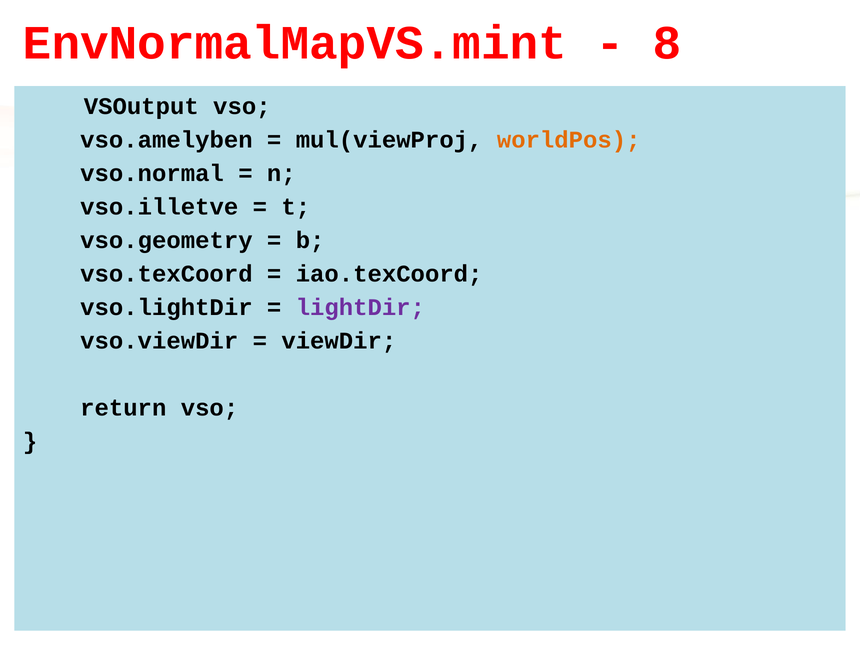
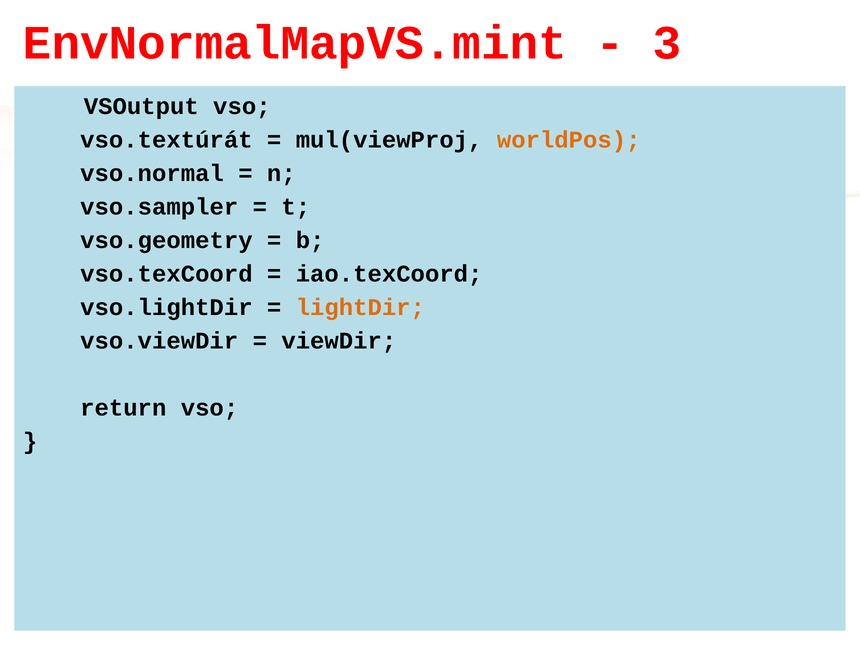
8: 8 -> 3 (667, 43)
vso.amelyben: vso.amelyben -> vso.textúrát (166, 140)
vso.illetve: vso.illetve -> vso.sampler (159, 207)
lightDir colour: purple -> orange (360, 307)
